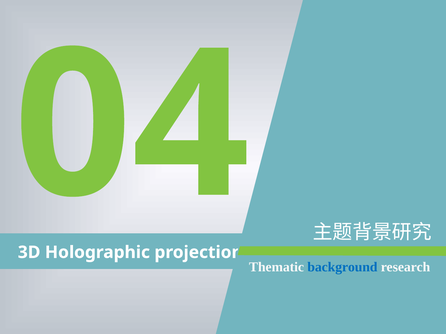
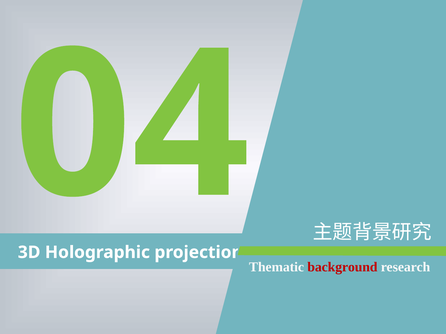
background colour: blue -> red (342, 267)
